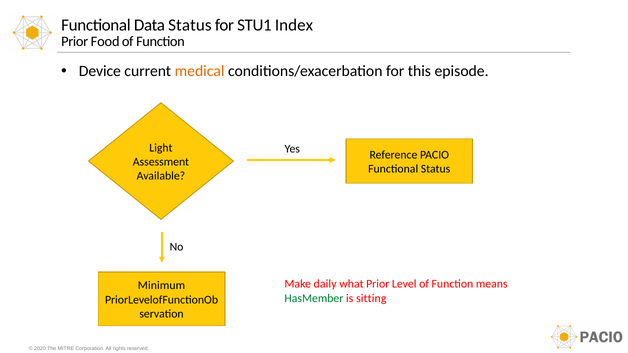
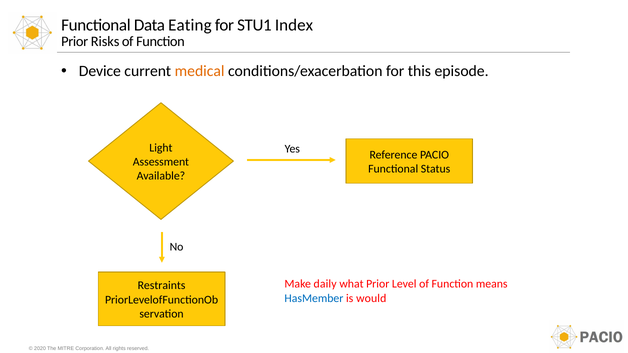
Data Status: Status -> Eating (190, 25)
Food: Food -> Risks (105, 41)
Minimum: Minimum -> Restraints (162, 286)
HasMember colour: green -> blue (314, 298)
sitting: sitting -> would (371, 298)
